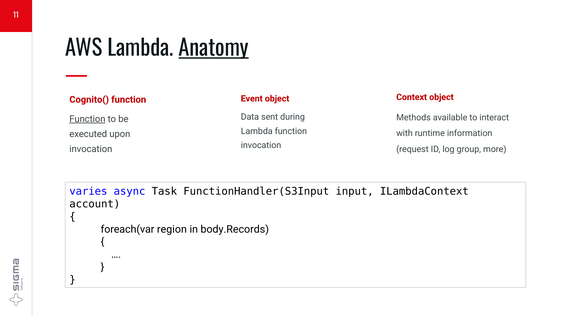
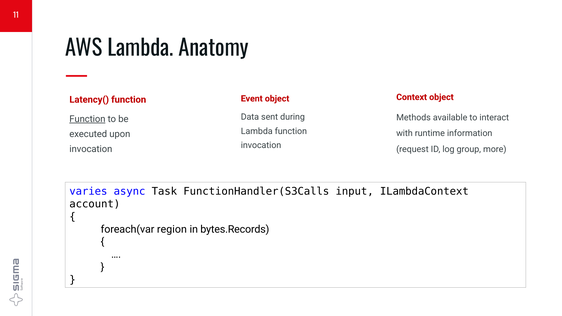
Anatomy underline: present -> none (214, 48)
Cognito(: Cognito( -> Latency( (89, 100)
FunctionHandler(S3Input: FunctionHandler(S3Input -> FunctionHandler(S3Calls (256, 191)
body.Records: body.Records -> bytes.Records (235, 229)
